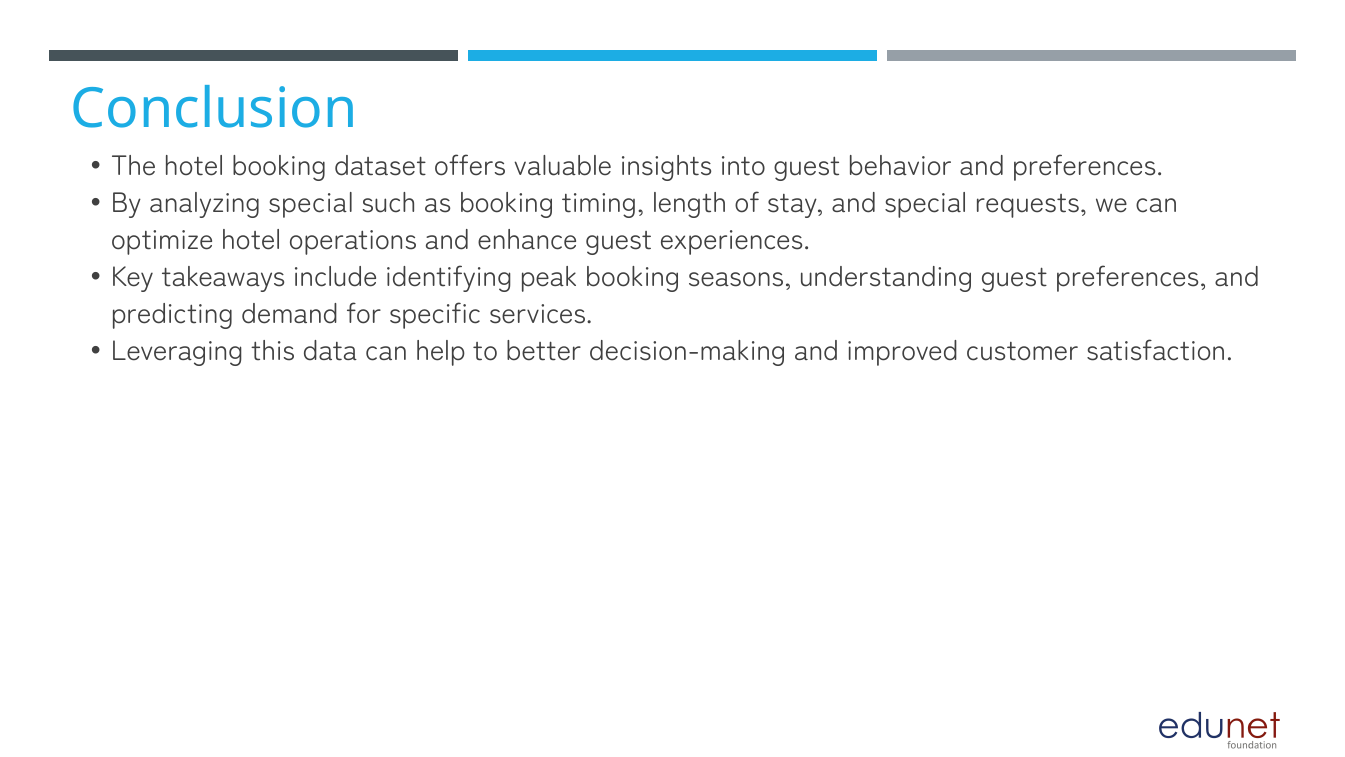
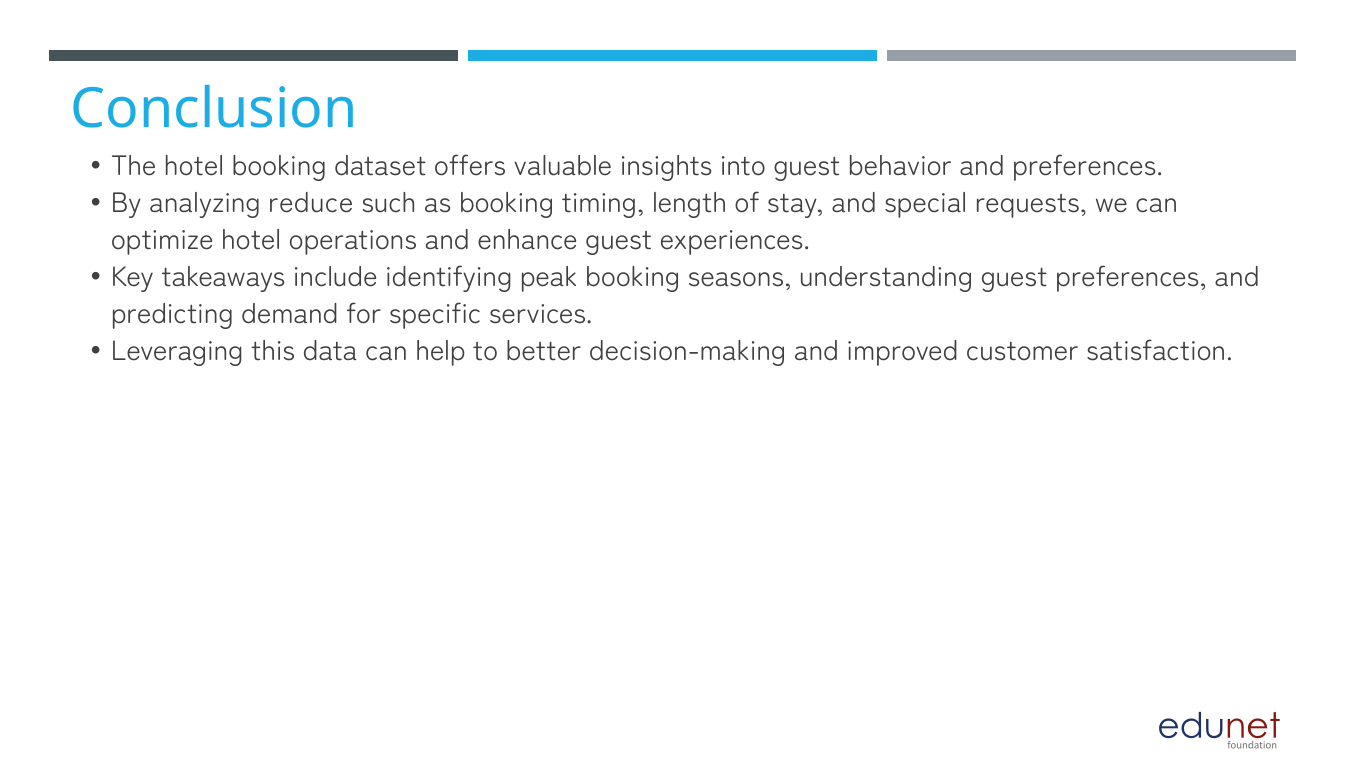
analyzing special: special -> reduce (311, 203)
